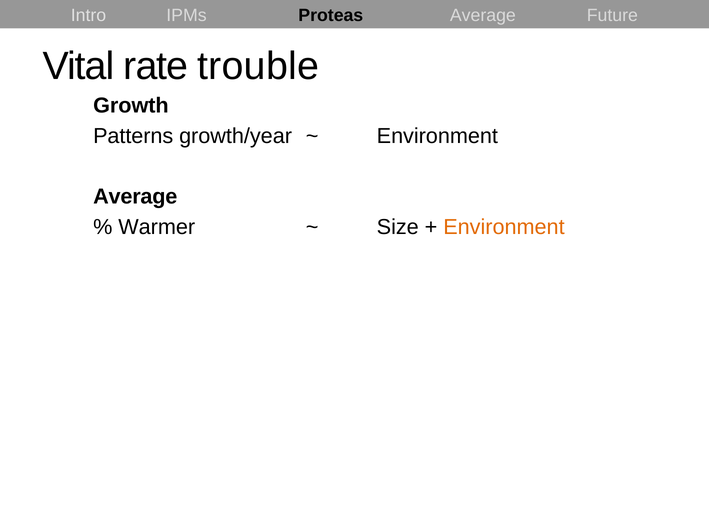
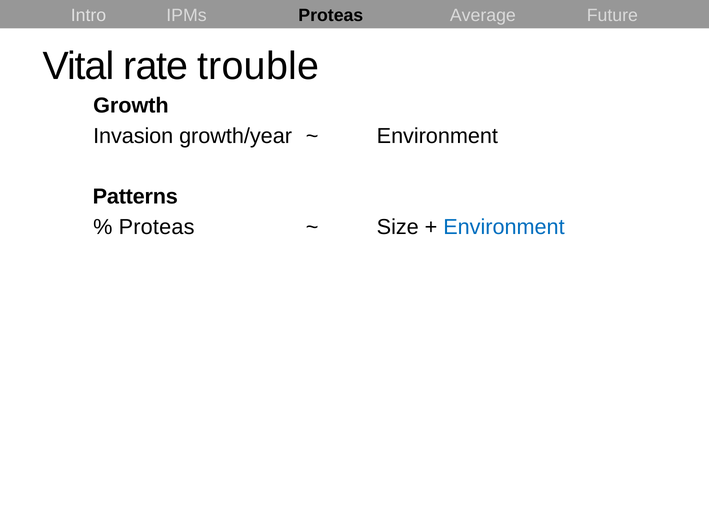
Patterns: Patterns -> Invasion (133, 136)
Average: Average -> Patterns (135, 197)
Warmer: Warmer -> Proteas (157, 227)
Environment colour: orange -> blue (504, 227)
